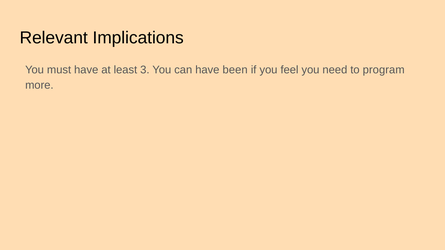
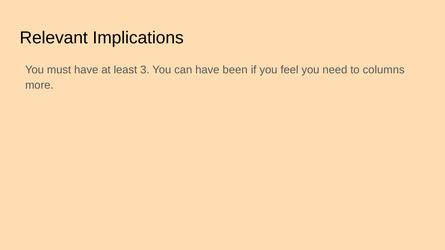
program: program -> columns (384, 70)
